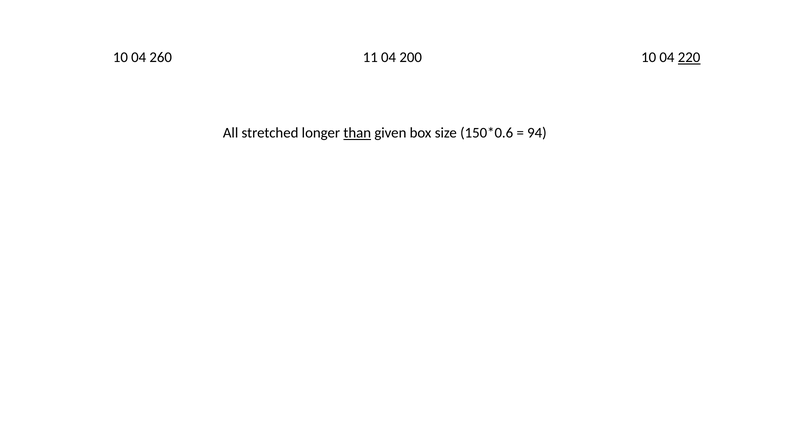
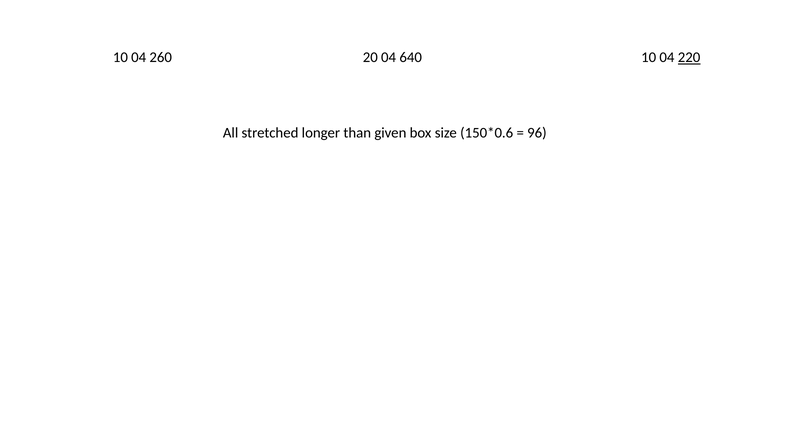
11: 11 -> 20 (370, 58)
200: 200 -> 640 (411, 58)
than underline: present -> none (357, 133)
94: 94 -> 96 (537, 133)
